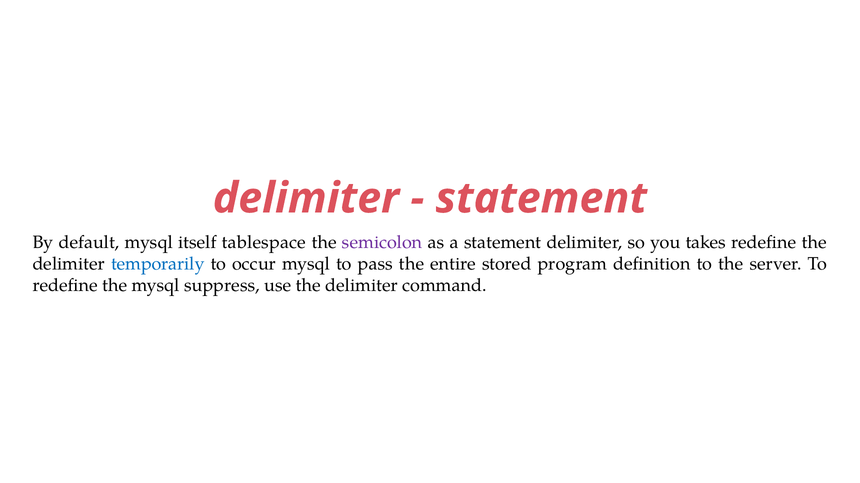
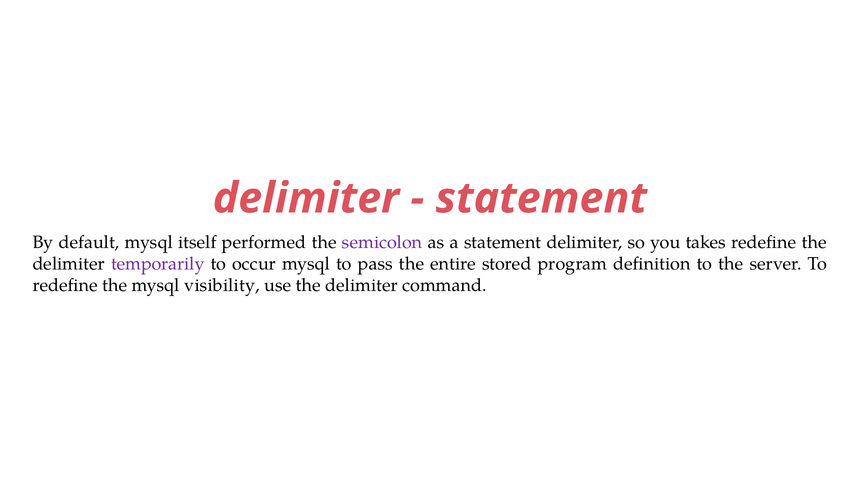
tablespace: tablespace -> performed (264, 243)
temporarily colour: blue -> purple (158, 264)
suppress: suppress -> visibility (222, 286)
